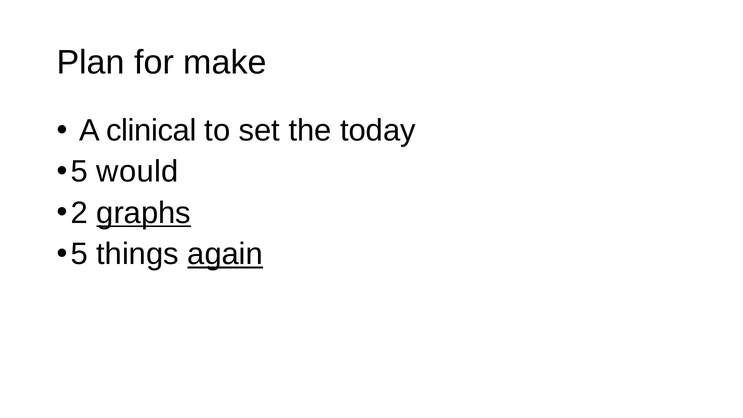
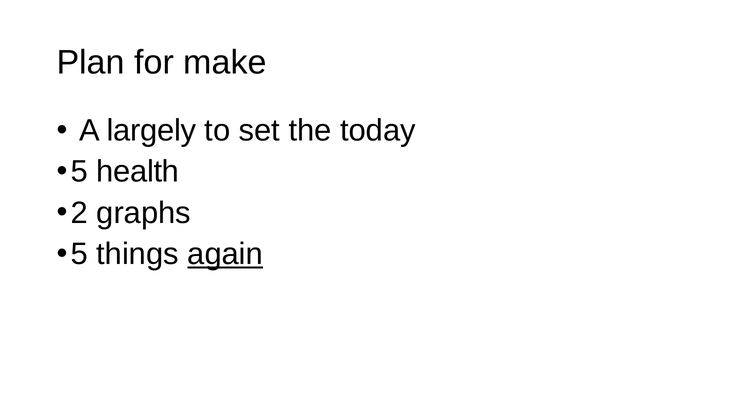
clinical: clinical -> largely (151, 131)
would: would -> health (138, 172)
graphs underline: present -> none (144, 213)
